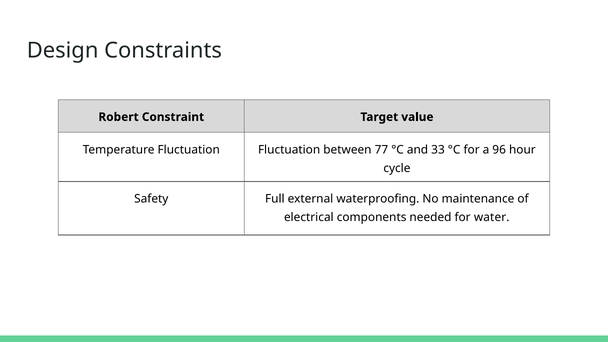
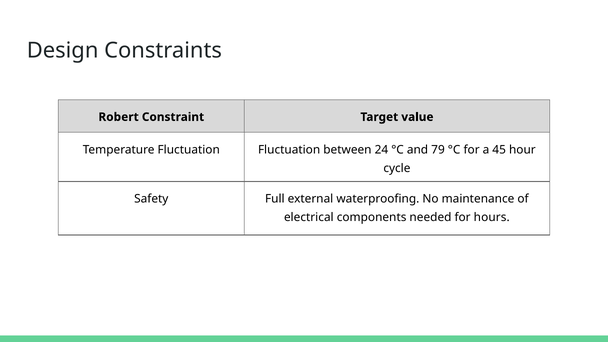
77: 77 -> 24 (381, 150)
33: 33 -> 79 (438, 150)
96: 96 -> 45 (499, 150)
water: water -> hours (492, 217)
